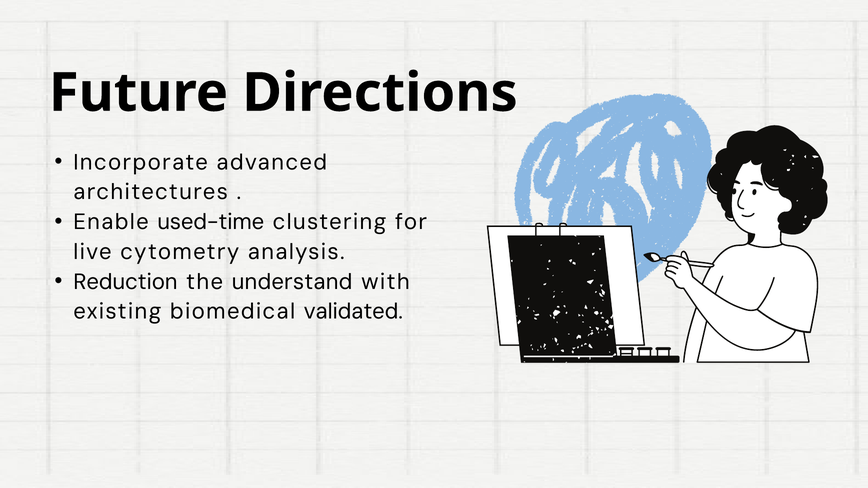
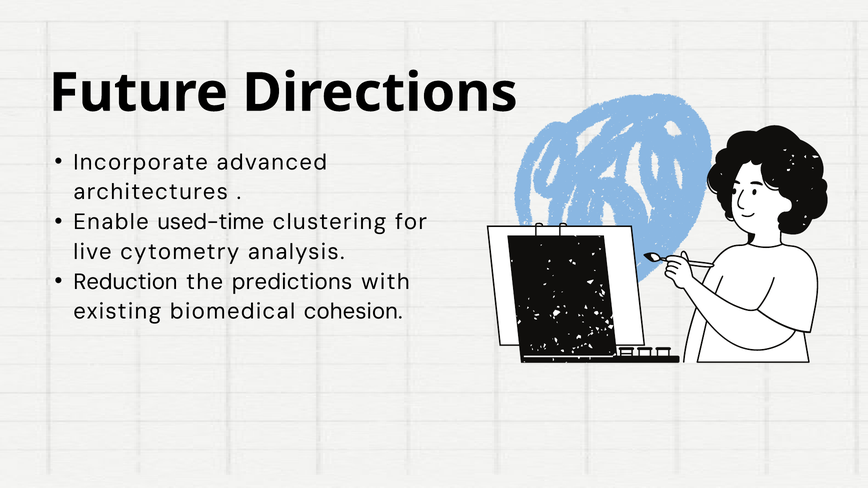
understand: understand -> predictions (292, 282)
validated: validated -> cohesion (353, 312)
